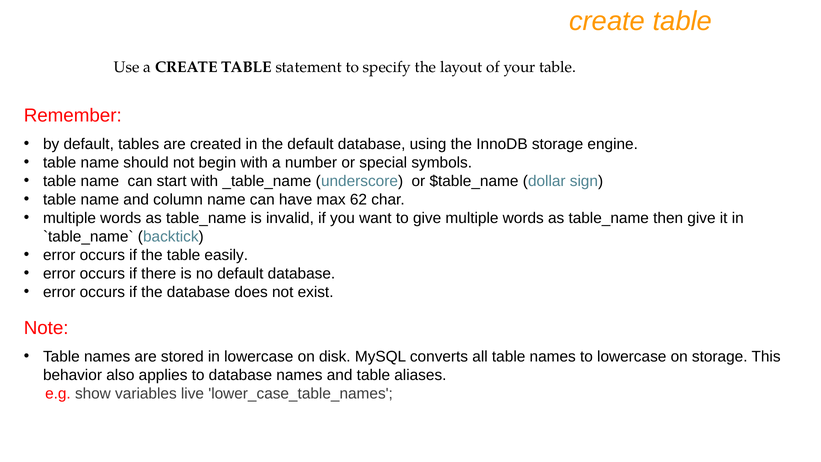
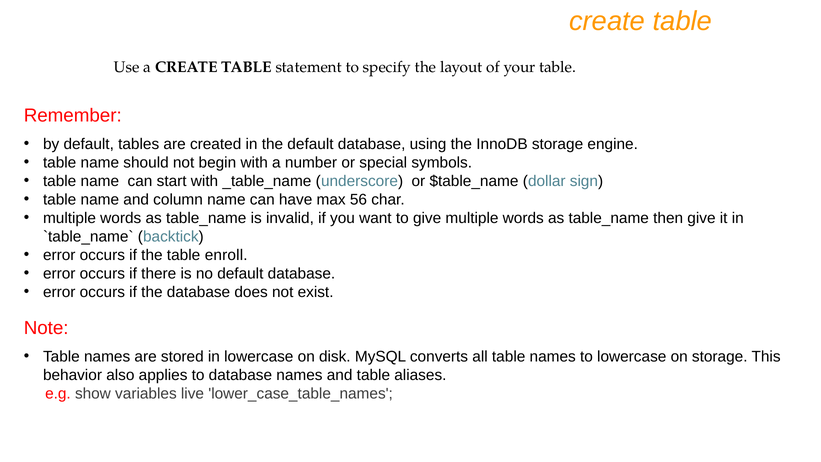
62: 62 -> 56 (358, 199)
easily: easily -> enroll (226, 255)
